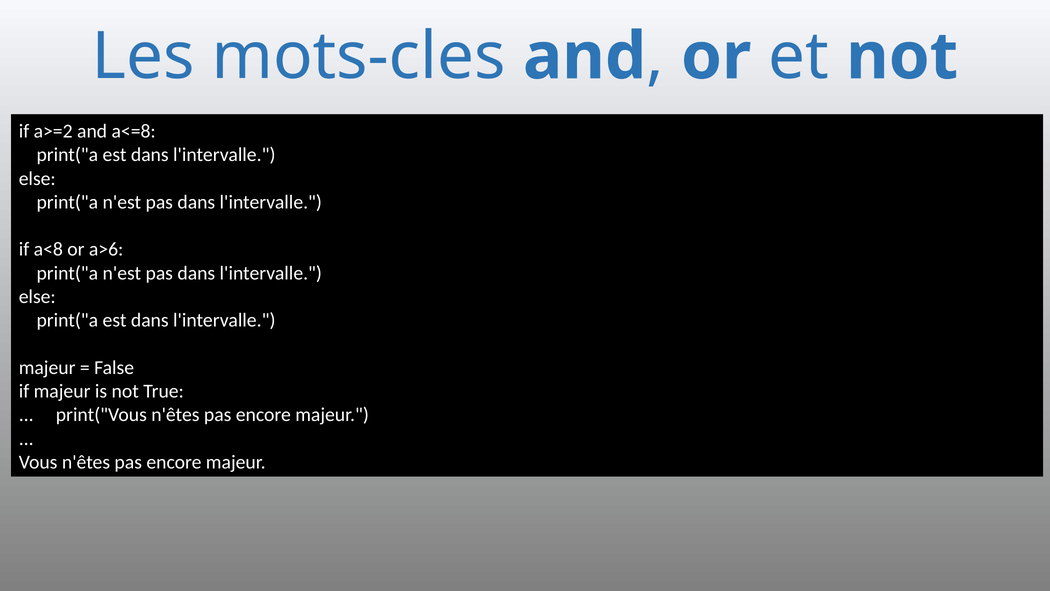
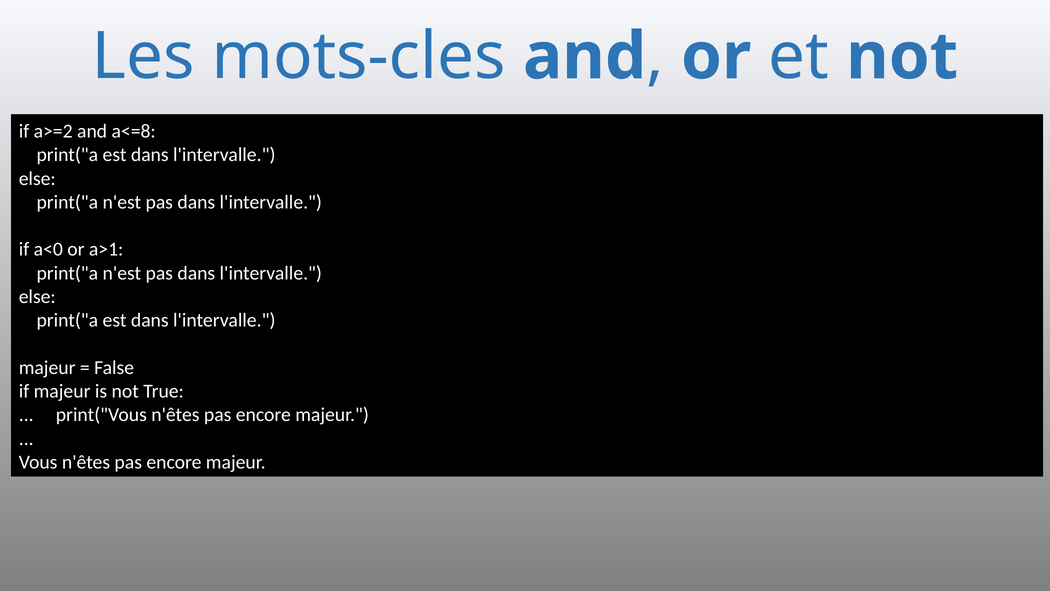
a<8: a<8 -> a<0 (48, 249)
a>6: a>6 -> a>1 (106, 249)
